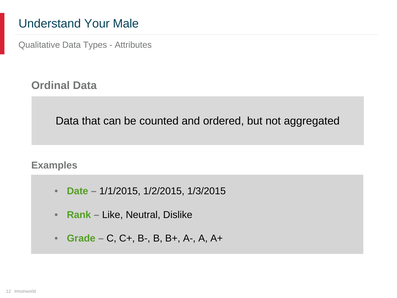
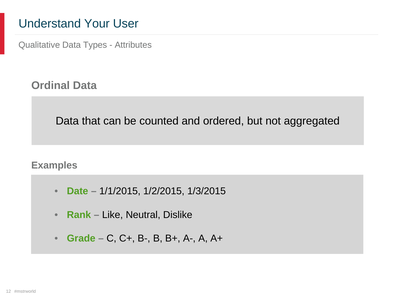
Male: Male -> User (126, 24)
